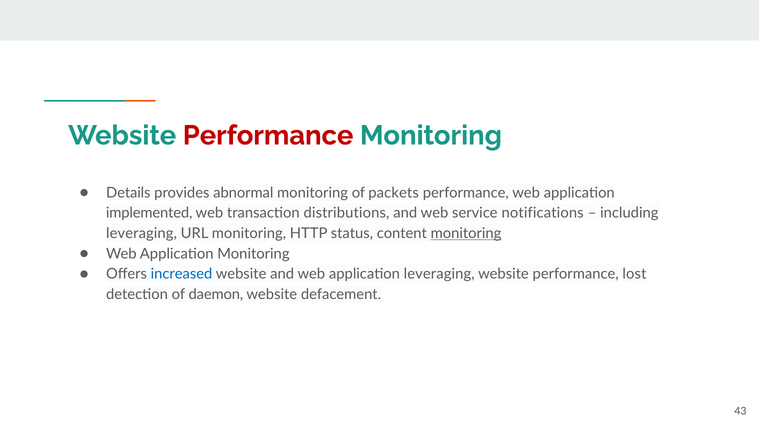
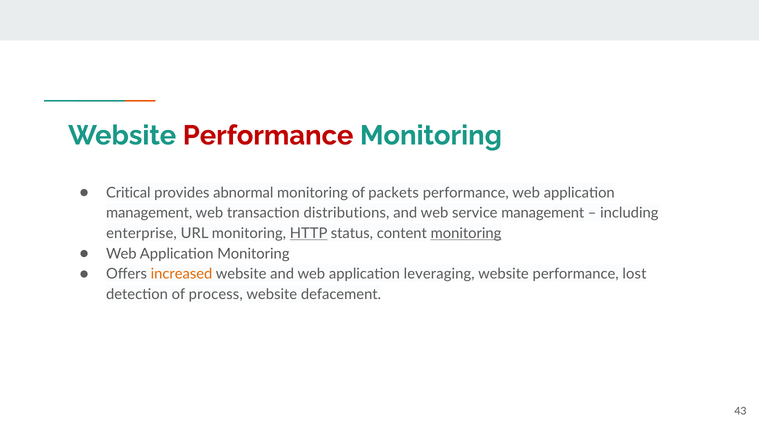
Details: Details -> Critical (128, 193)
implemented: implemented -> management (149, 213)
service notifications: notifications -> management (543, 213)
leveraging: leveraging -> enterprise (141, 233)
HTTP underline: none -> present (309, 233)
increased colour: blue -> orange (182, 274)
daemon: daemon -> process (216, 294)
